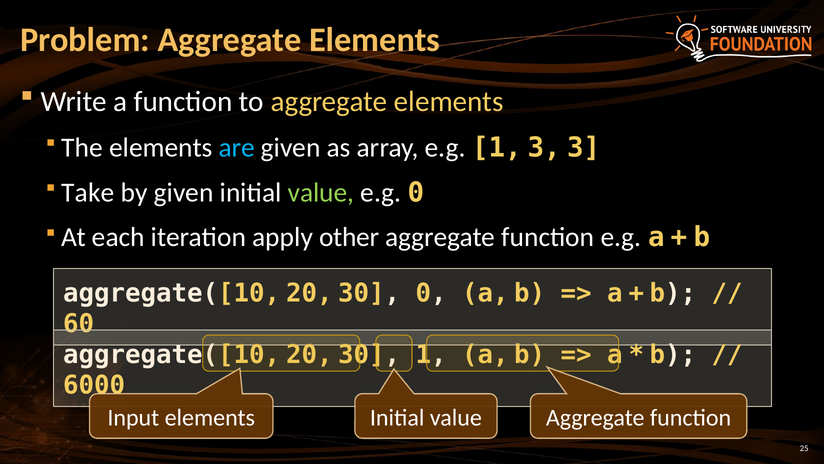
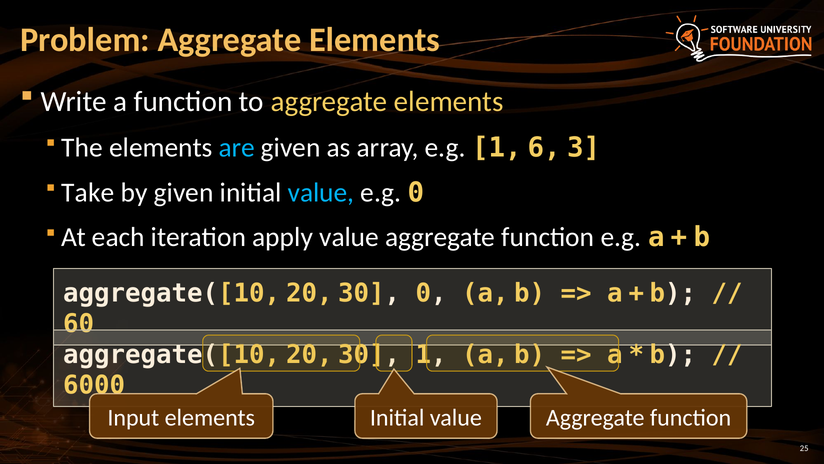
1 3: 3 -> 6 (544, 147)
value colour: light green -> light blue (321, 192)
apply other: other -> value (349, 237)
